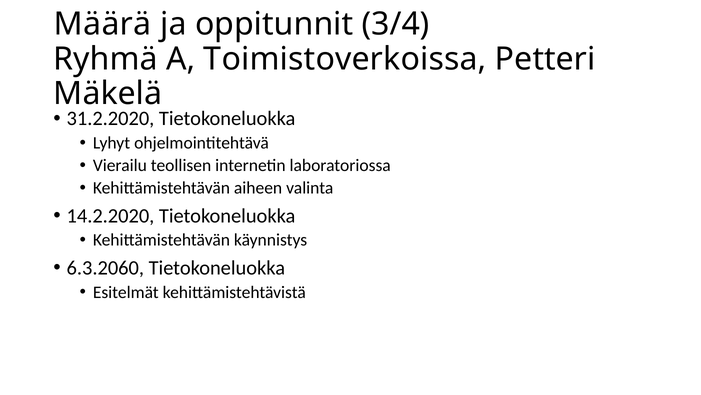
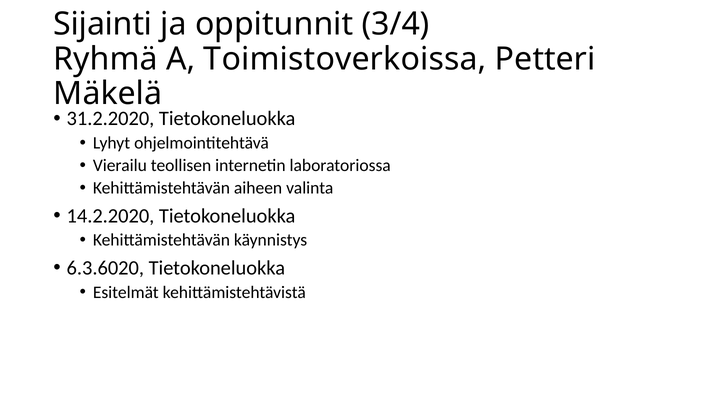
Määrä: Määrä -> Sijainti (103, 24)
6.3.2060: 6.3.2060 -> 6.3.6020 (105, 268)
